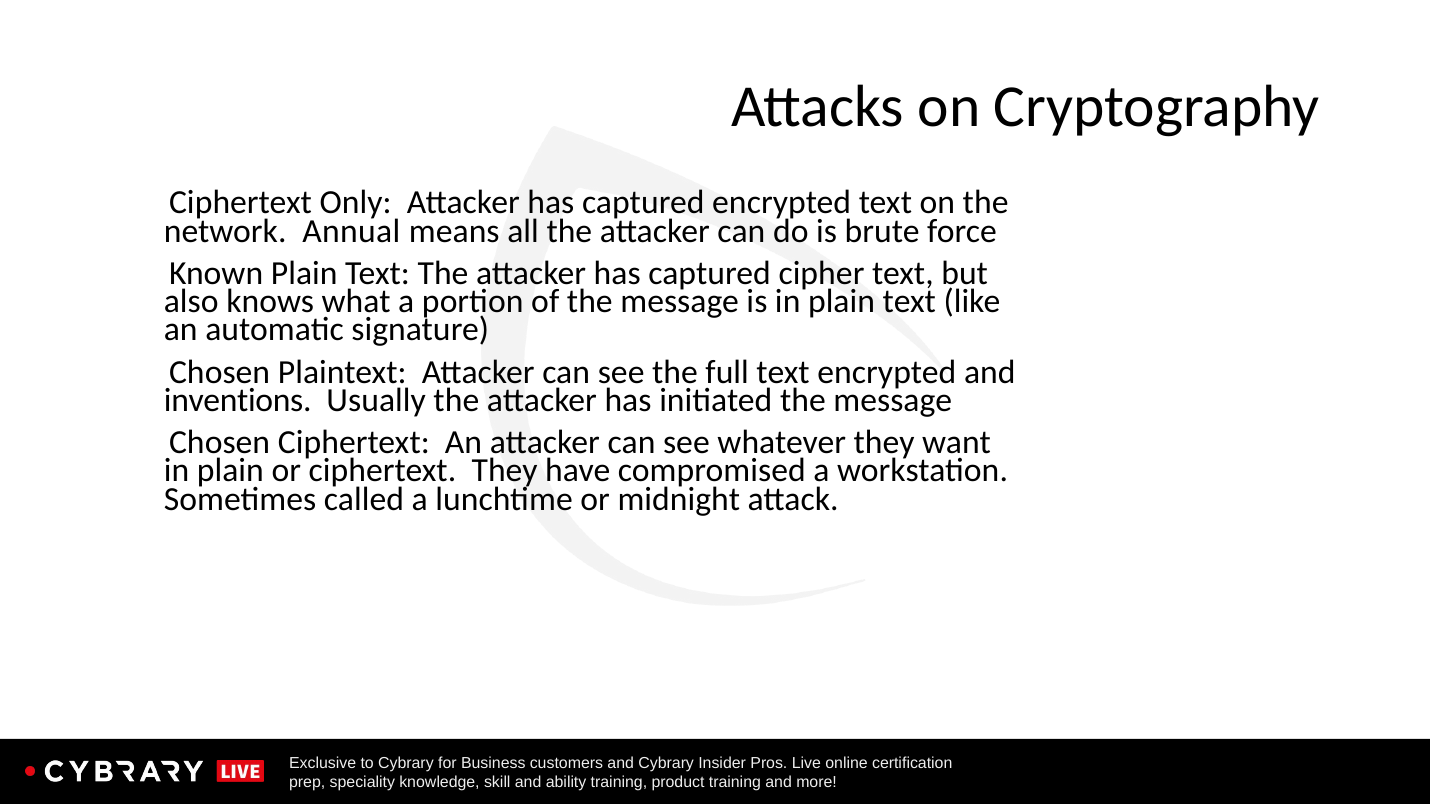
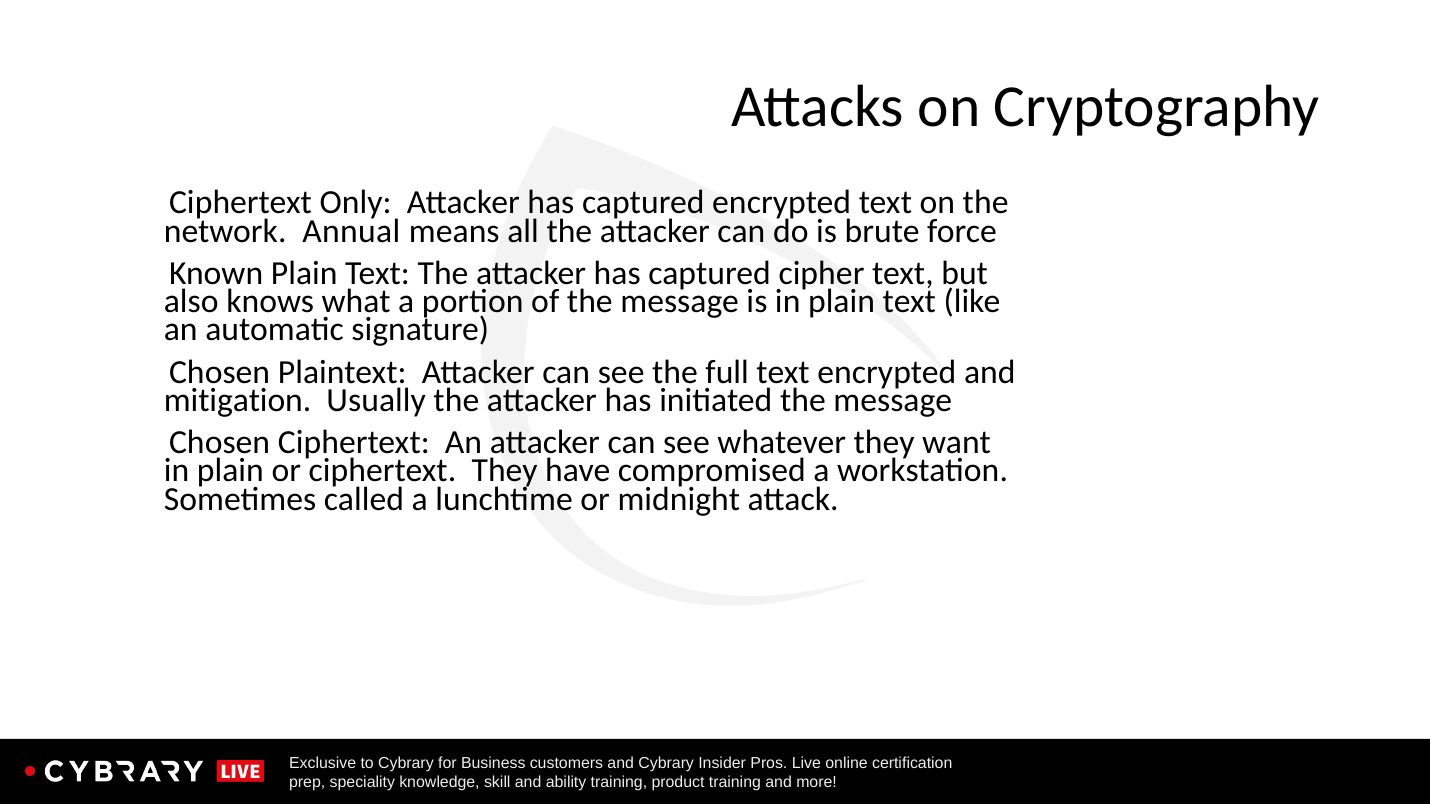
inventions: inventions -> mitigation (238, 400)
